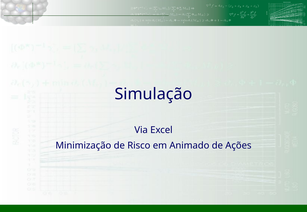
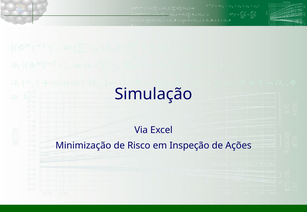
Animado: Animado -> Inspeção (189, 146)
